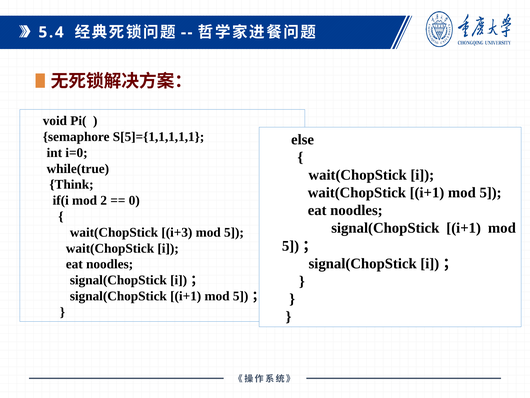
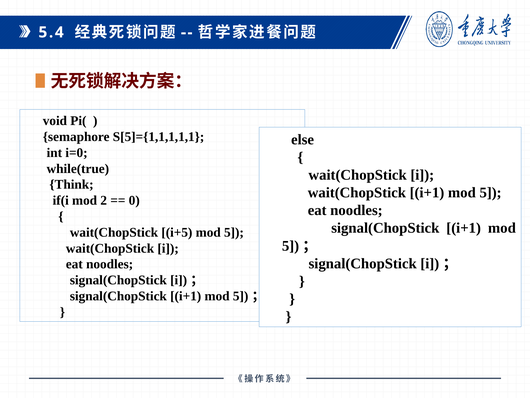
i+3: i+3 -> i+5 (177, 232)
